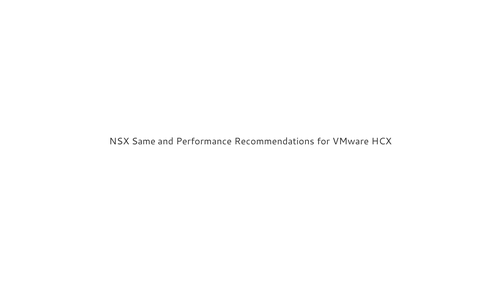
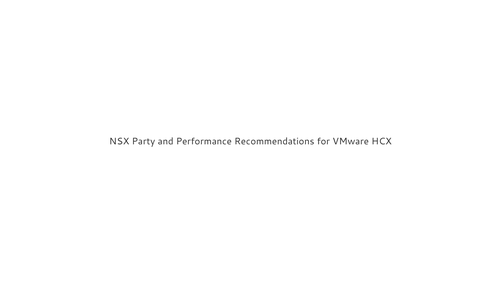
Same: Same -> Party (143, 141)
